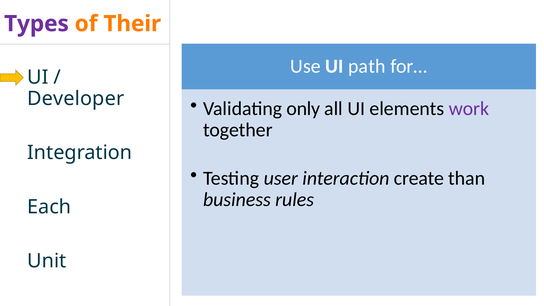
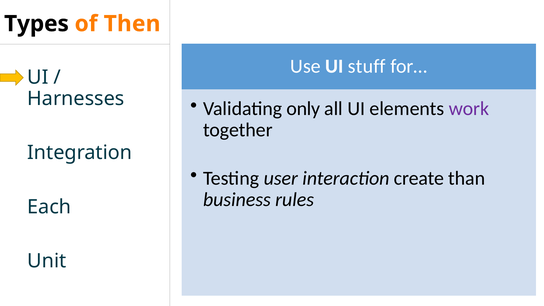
Types colour: purple -> black (36, 24)
Their: Their -> Then (132, 24)
path: path -> stuff (367, 66)
Developer: Developer -> Harnesses (76, 99)
